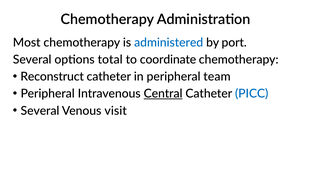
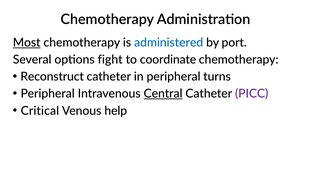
Most underline: none -> present (27, 42)
total: total -> fight (110, 59)
team: team -> turns (217, 76)
PICC colour: blue -> purple (252, 93)
Several: Several -> Critical (40, 110)
visit: visit -> help (116, 110)
